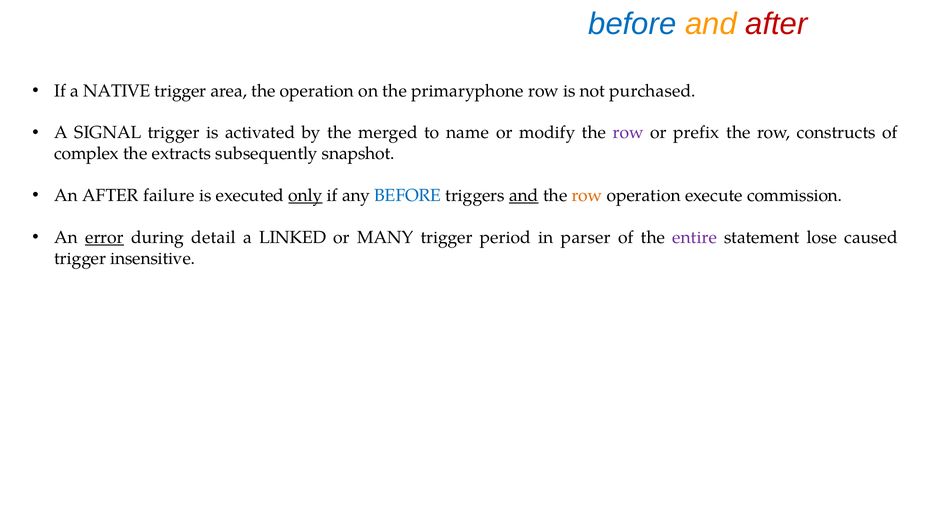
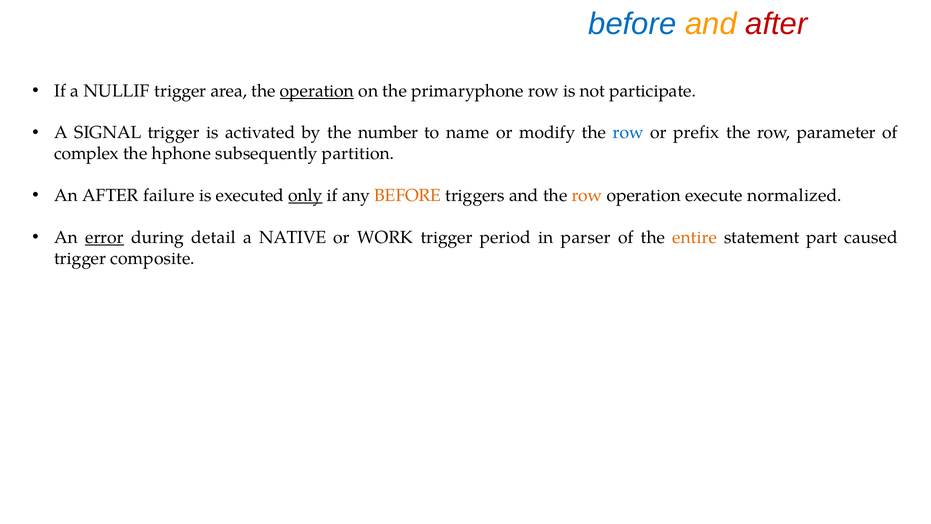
NATIVE: NATIVE -> NULLIF (117, 91)
operation underline: none -> present (317, 91)
purchased: purchased -> participate (653, 91)
merged: merged -> number (388, 133)
row colour: purple -> blue (628, 133)
constructs: constructs -> parameter (836, 133)
extracts: extracts -> hphone (181, 154)
snapshot: snapshot -> partition (358, 154)
BEFORE colour: blue -> orange (408, 195)
and underline: present -> none (524, 195)
commission: commission -> normalized (795, 195)
LINKED: LINKED -> NATIVE (293, 237)
MANY: MANY -> WORK (385, 237)
entire colour: purple -> orange (695, 237)
lose: lose -> part (822, 237)
insensitive: insensitive -> composite (153, 258)
